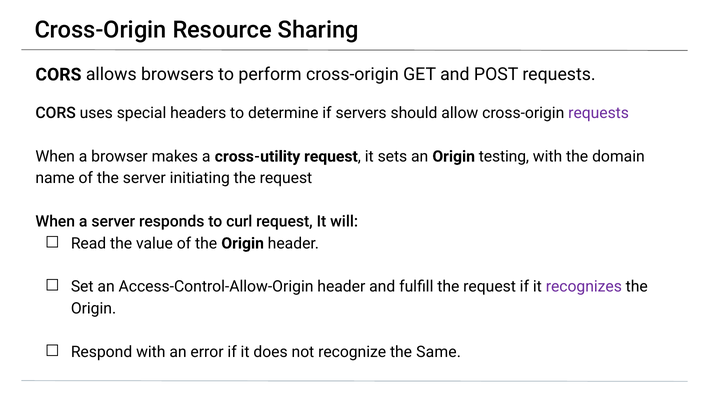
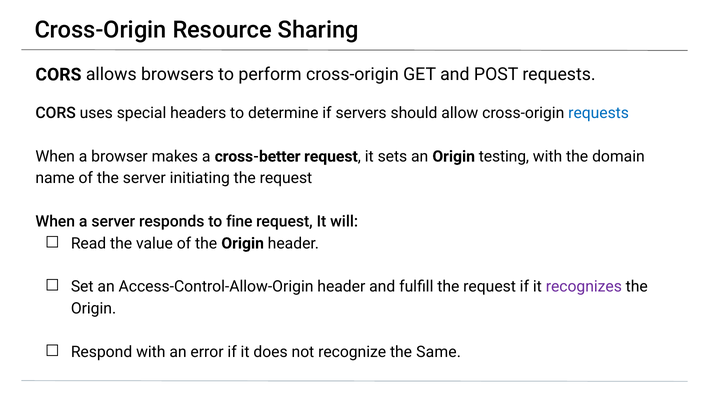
requests colour: purple -> blue (599, 113)
cross-utility: cross-utility -> cross-better (258, 156)
curl: curl -> fine (239, 222)
